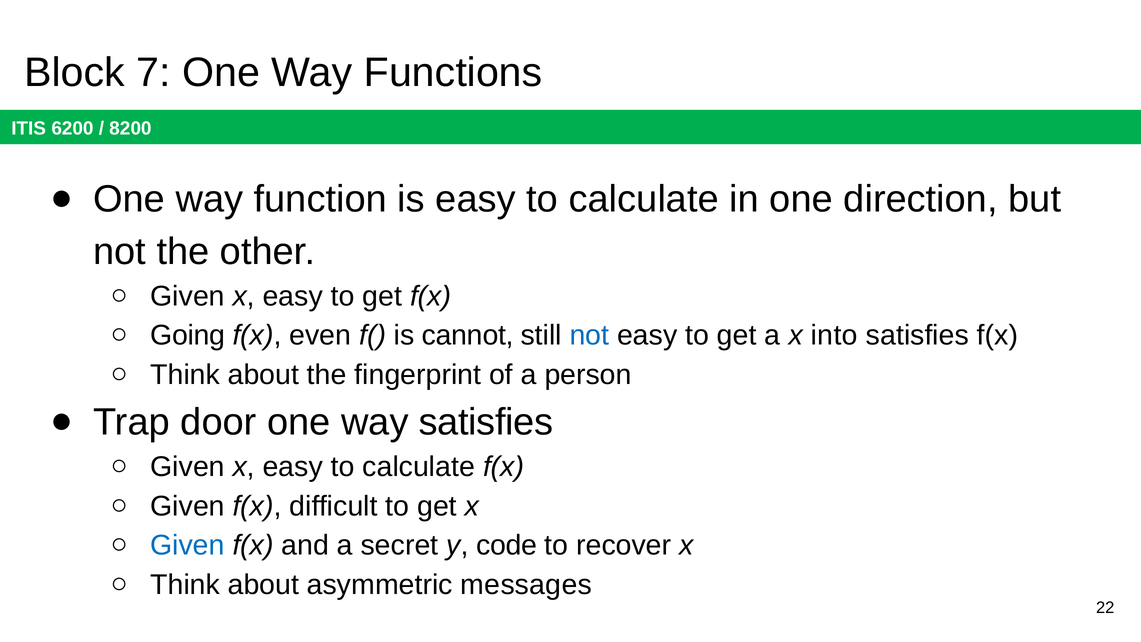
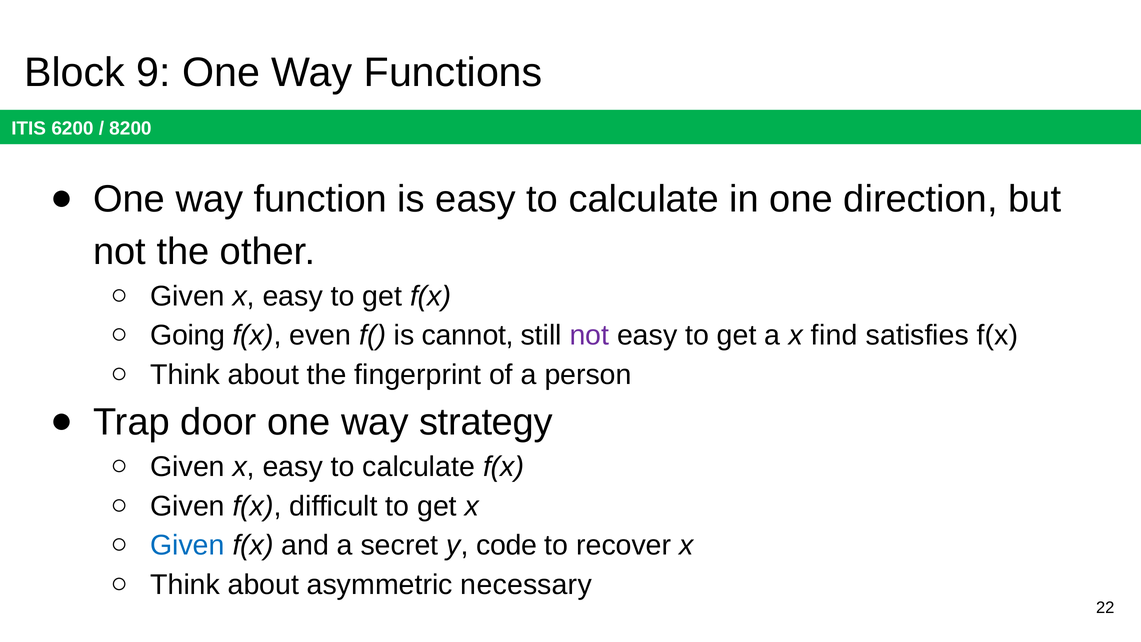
7: 7 -> 9 (153, 73)
not colour: blue -> purple (589, 335)
into: into -> find (834, 335)
way satisfies: satisfies -> strategy (486, 422)
messages: messages -> necessary (526, 585)
